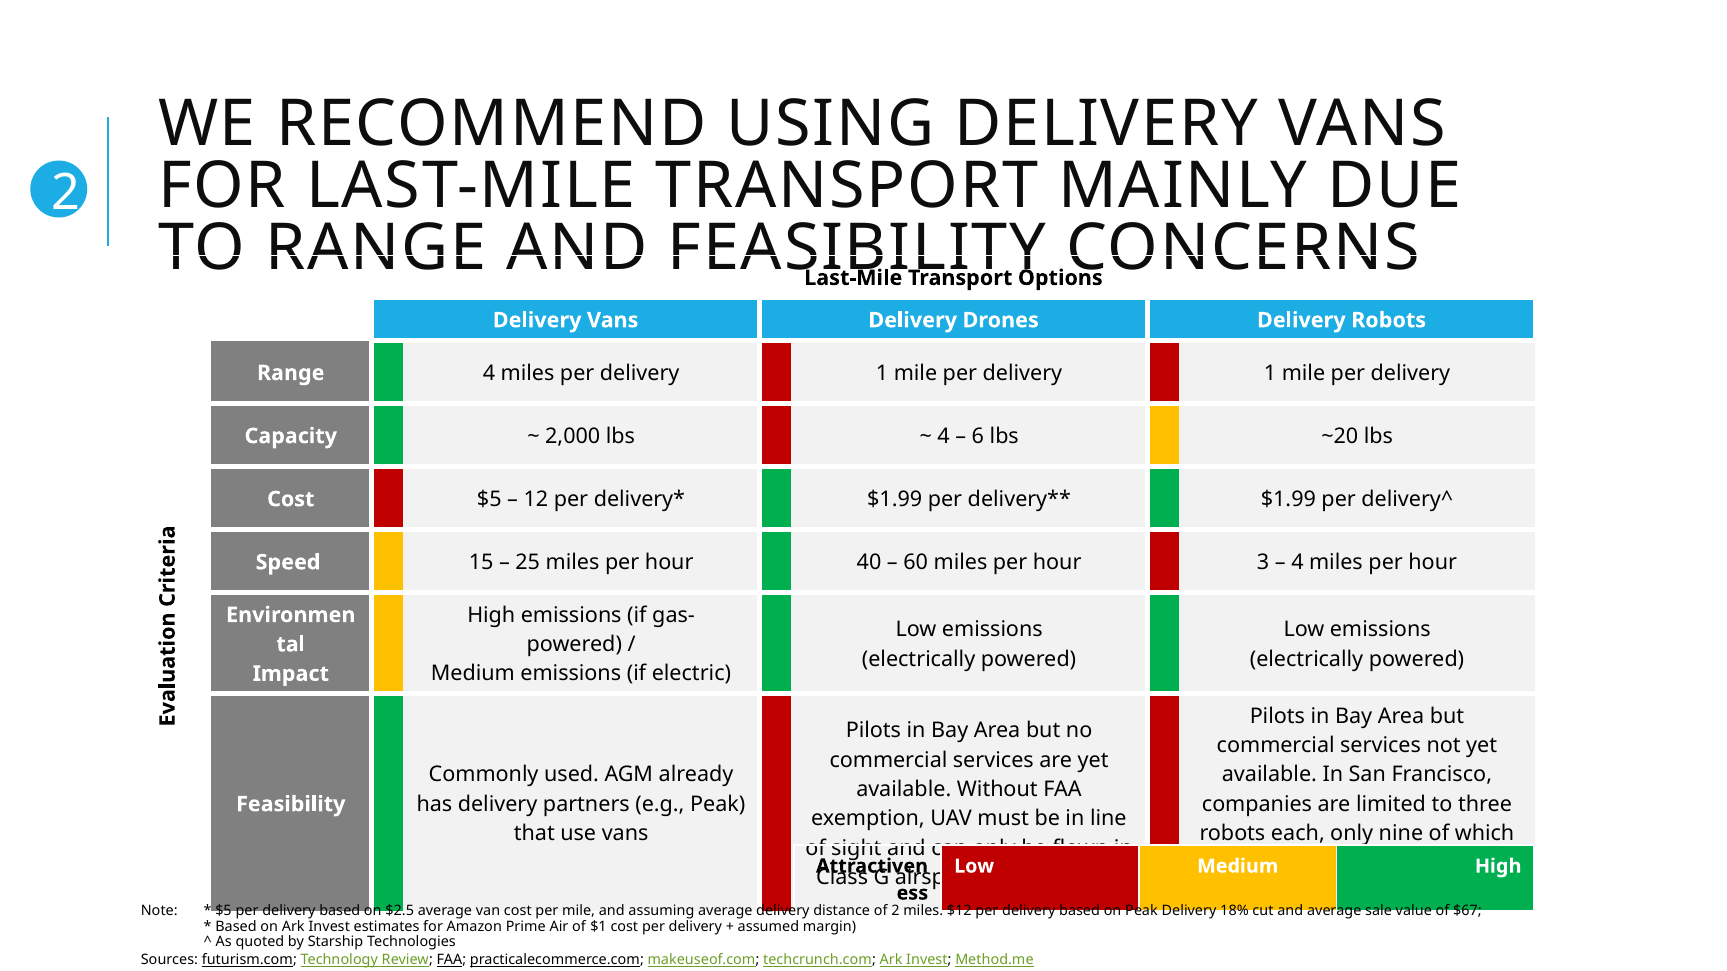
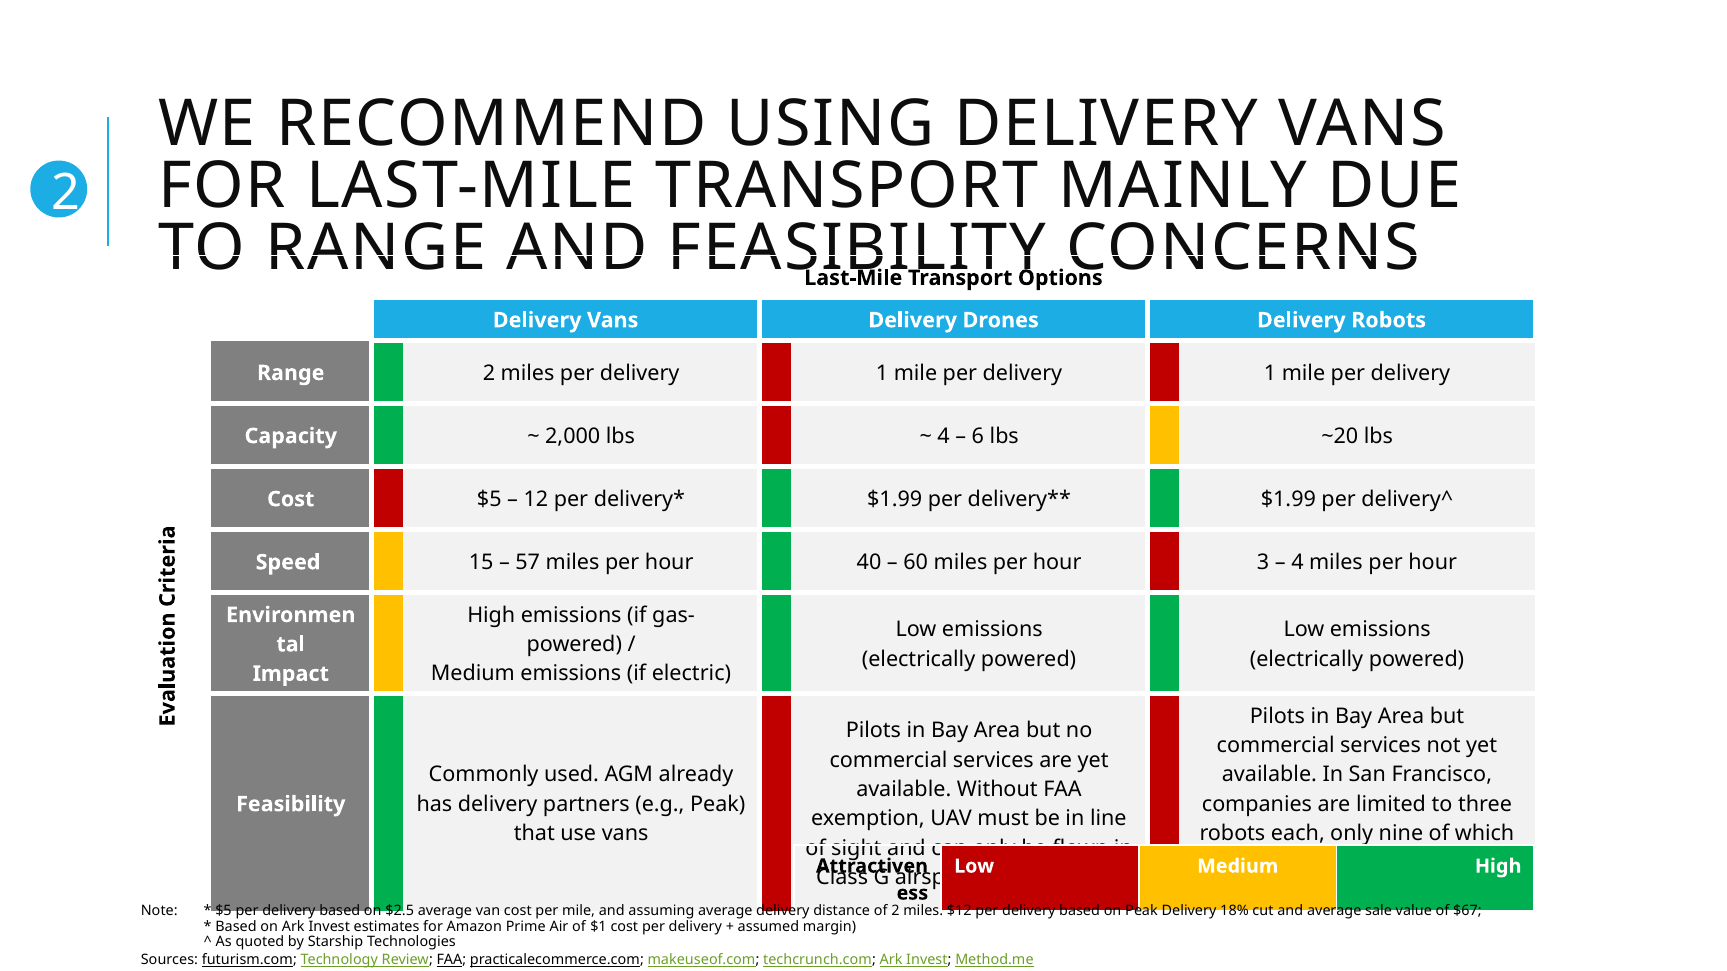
Range 4: 4 -> 2 (489, 373)
25: 25 -> 57 (528, 563)
